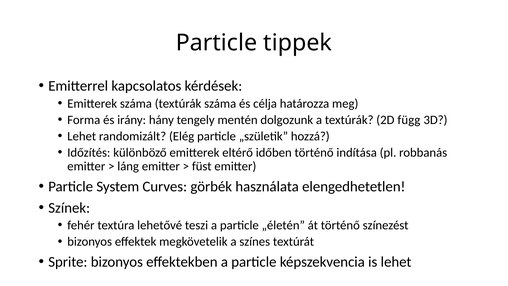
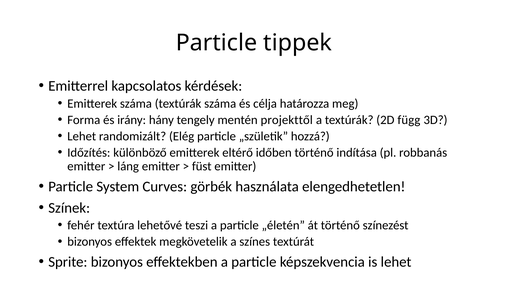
dolgozunk: dolgozunk -> projekttől (287, 120)
